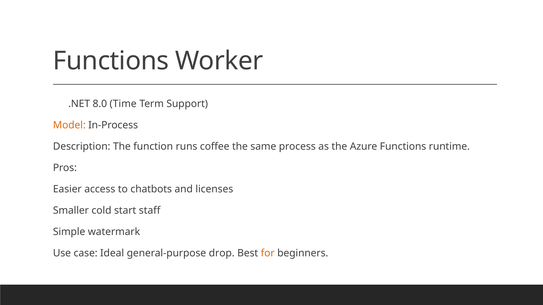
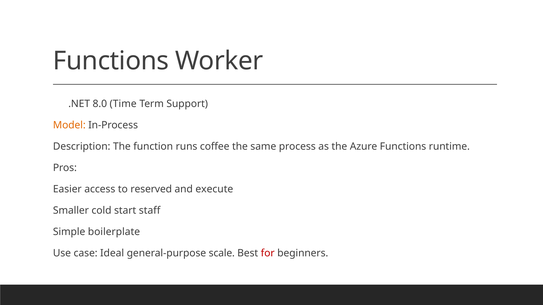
chatbots: chatbots -> reserved (151, 189)
licenses: licenses -> execute (214, 189)
watermark: watermark -> boilerplate (114, 232)
drop: drop -> scale (222, 253)
for colour: orange -> red (268, 253)
